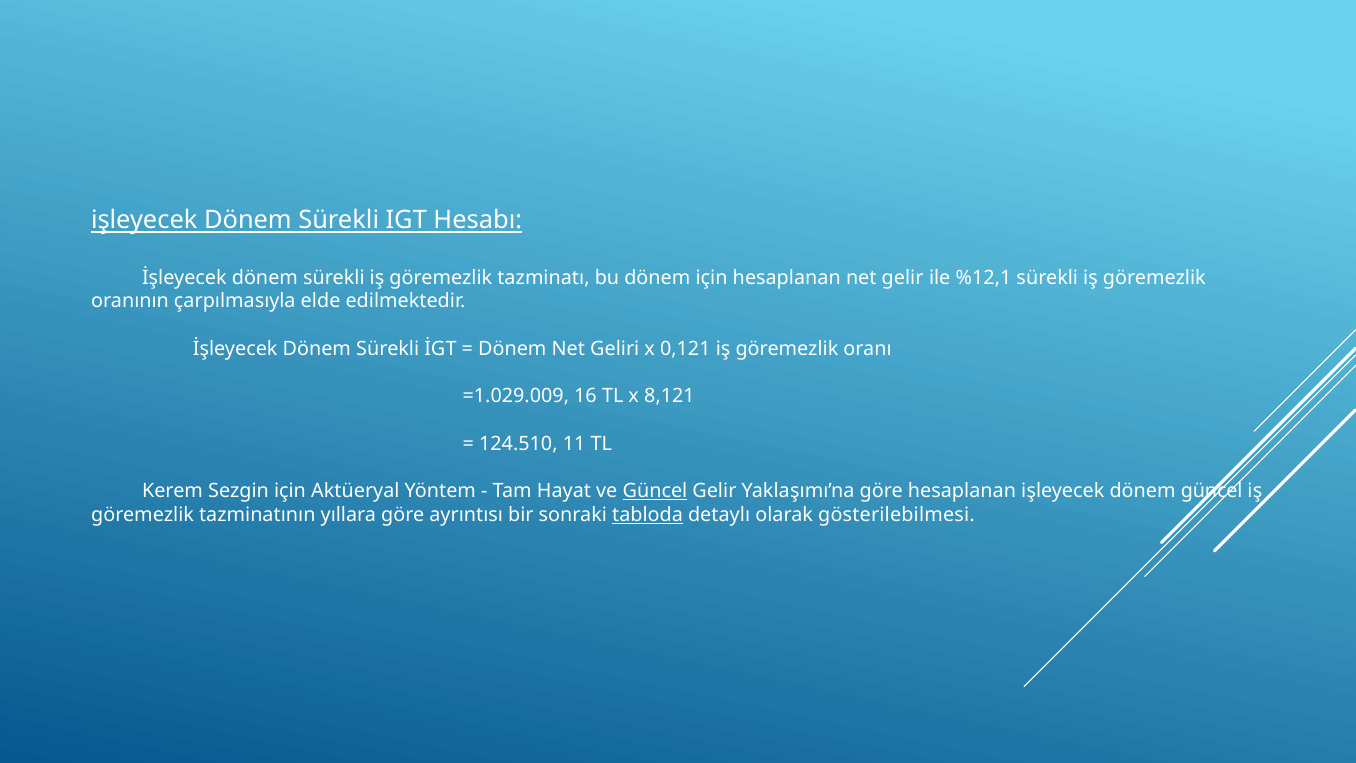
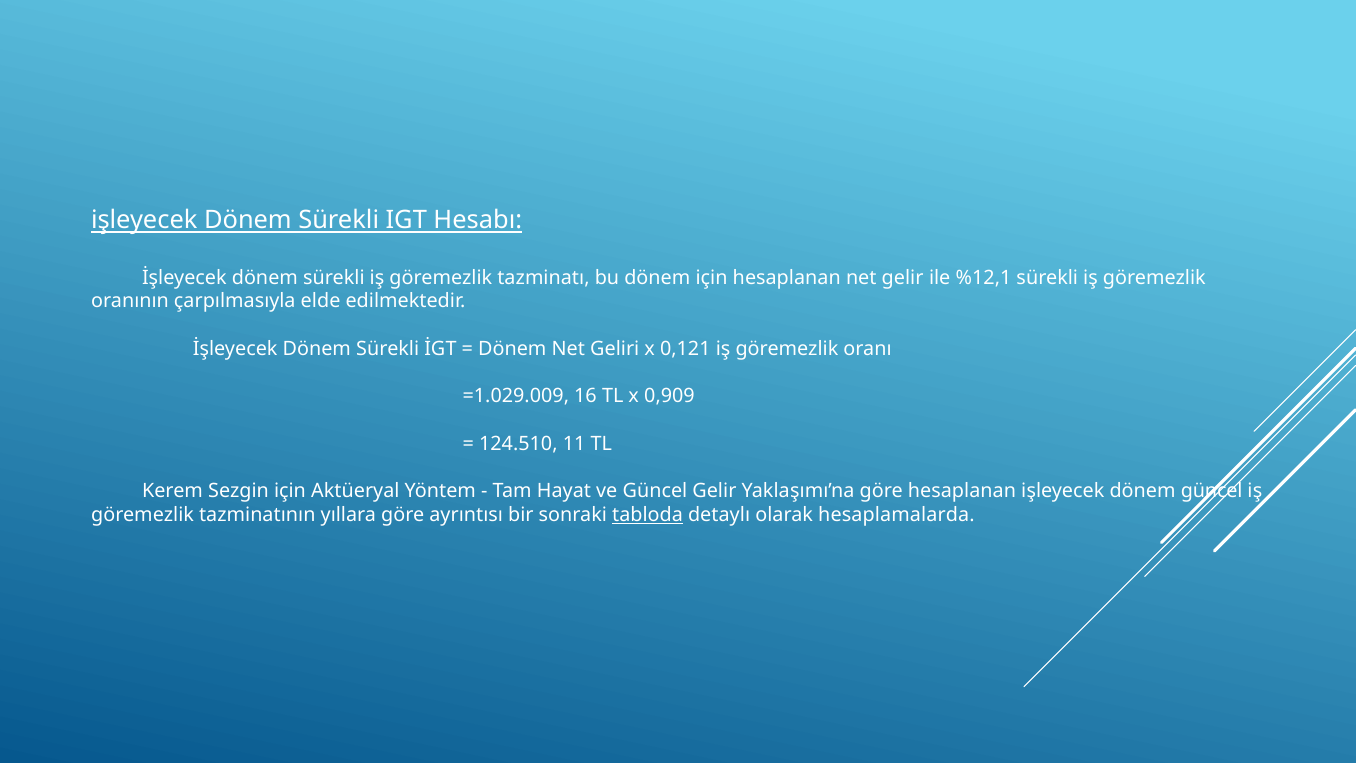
8,121: 8,121 -> 0,909 (669, 396)
Güncel underline: present -> none (655, 491)
gösterilebilmesi: gösterilebilmesi -> hesaplamalarda (896, 515)
